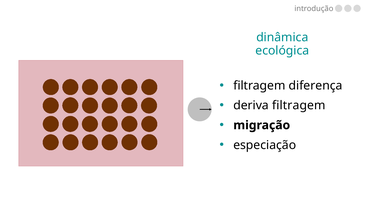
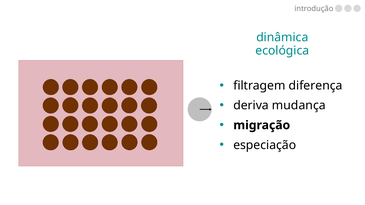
deriva filtragem: filtragem -> mudança (299, 106)
